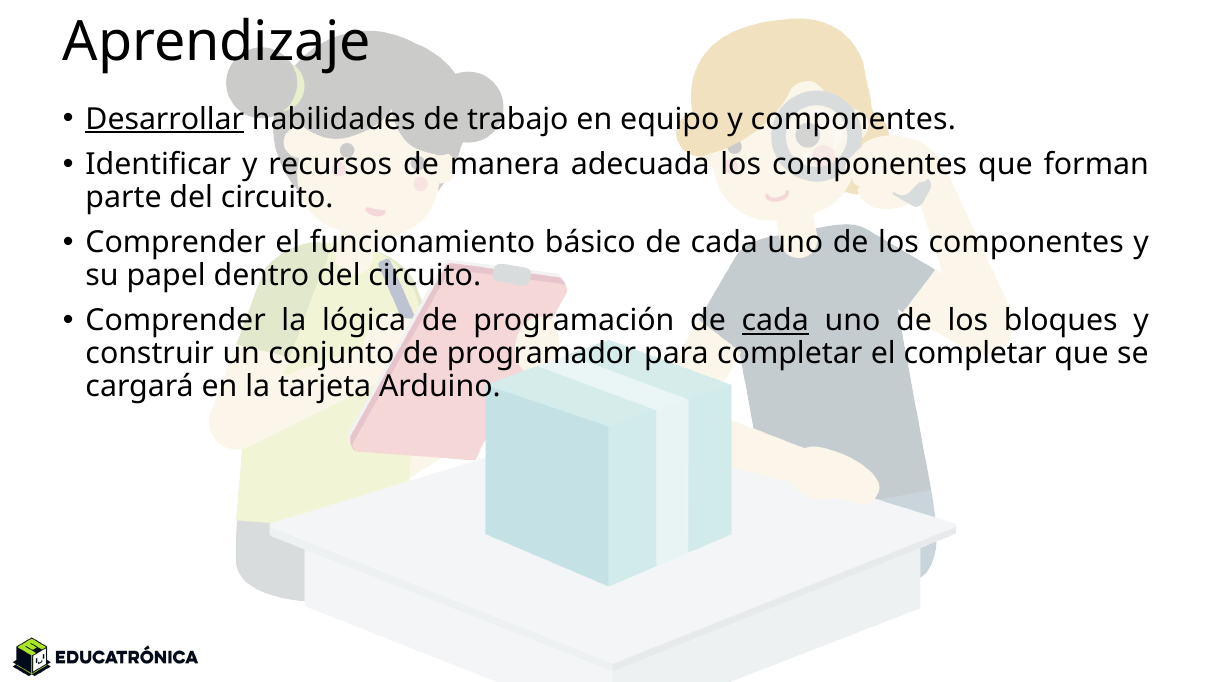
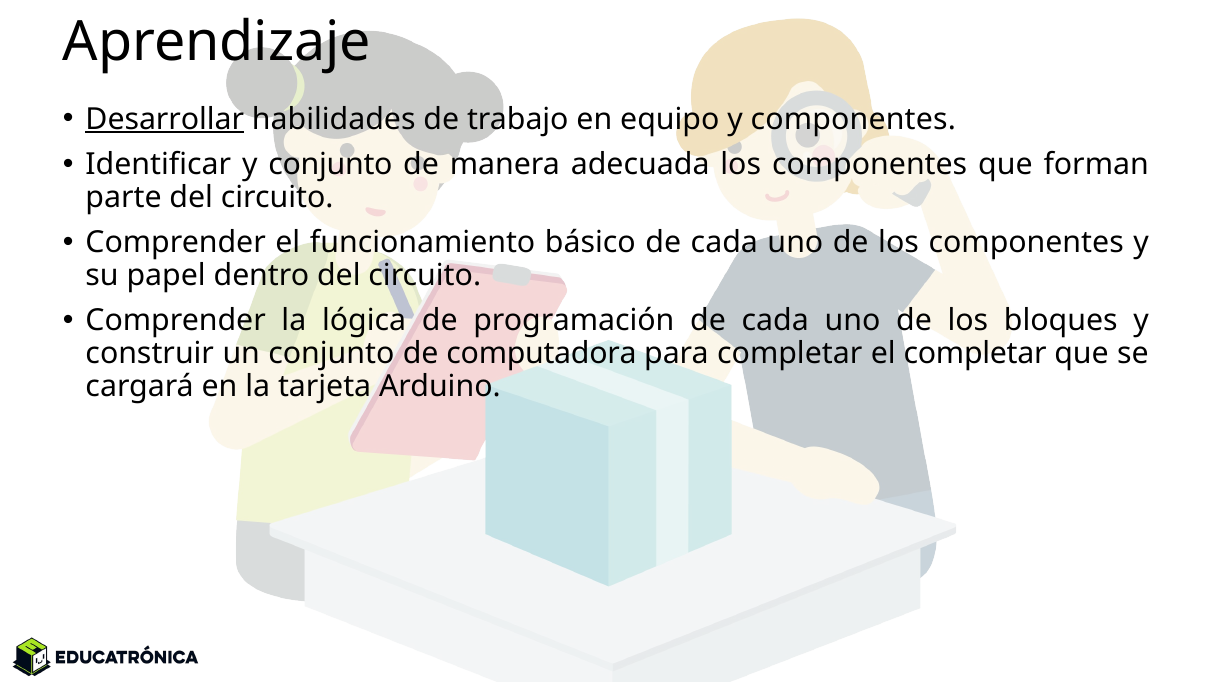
y recursos: recursos -> conjunto (330, 164)
cada underline: present -> none (775, 321)
programador: programador -> computadora (541, 353)
